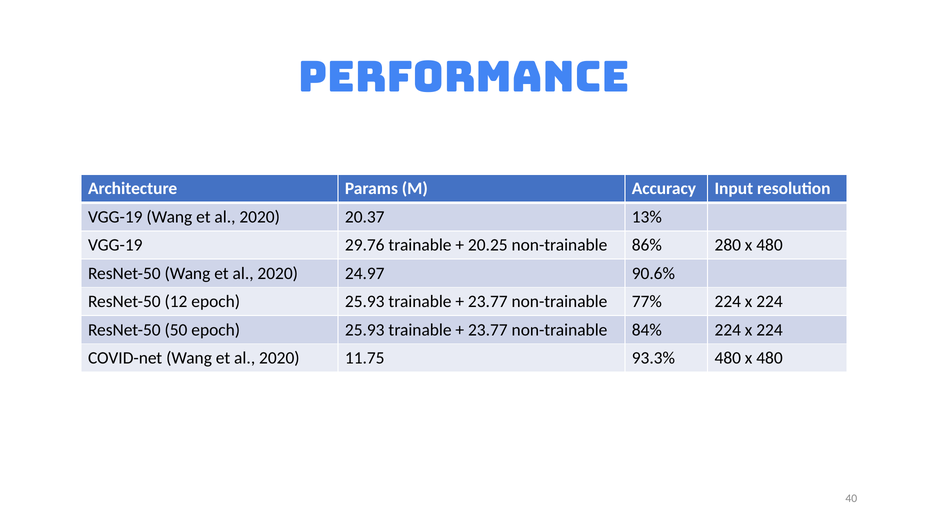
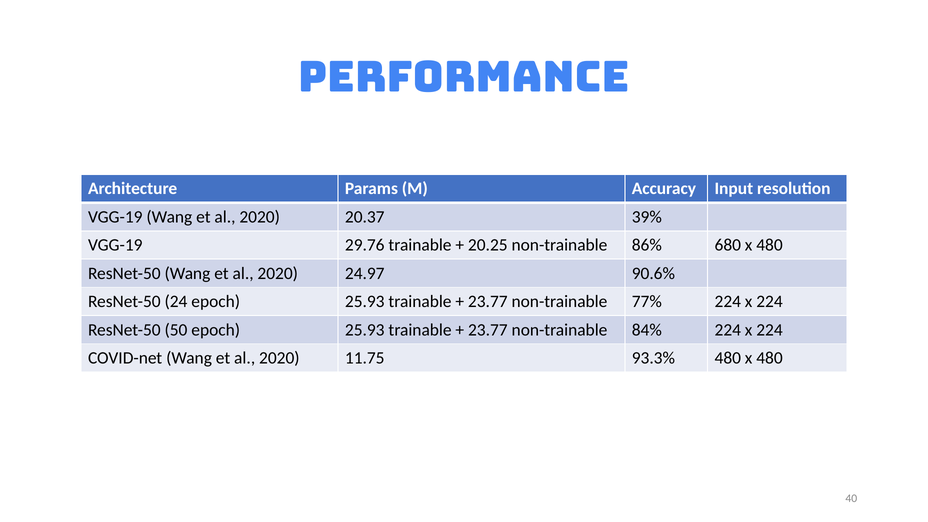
13%: 13% -> 39% (647, 217)
280: 280 -> 680 (728, 245)
12: 12 -> 24 (176, 302)
